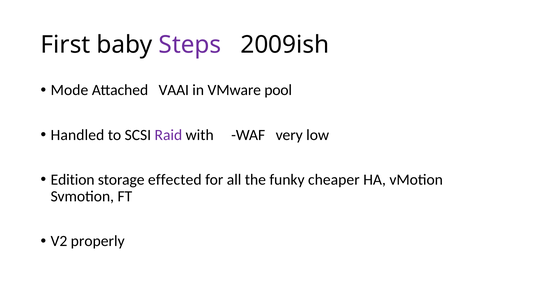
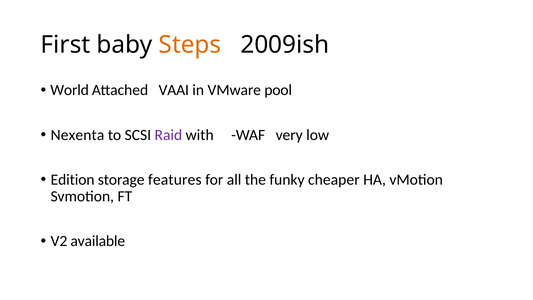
Steps colour: purple -> orange (190, 45)
Mode: Mode -> World (70, 90)
Handled: Handled -> Nexenta (77, 135)
effected: effected -> features (175, 180)
properly: properly -> available (98, 241)
